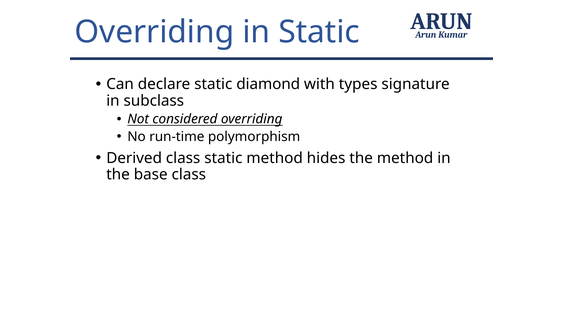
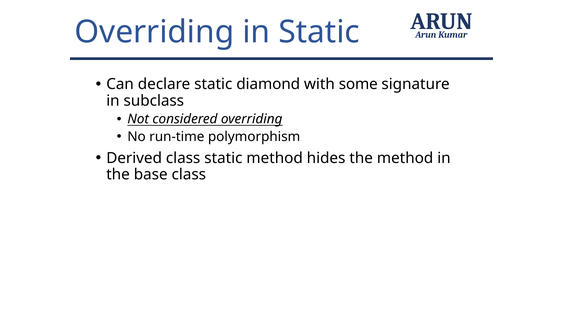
types: types -> some (358, 84)
